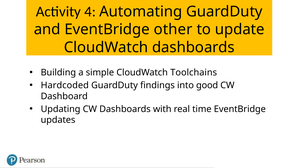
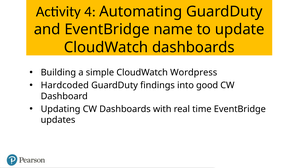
other: other -> name (173, 29)
Toolchains: Toolchains -> Wordpress (194, 72)
